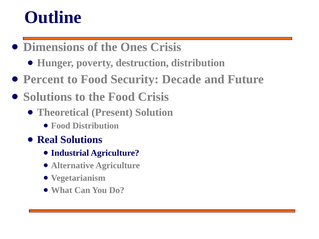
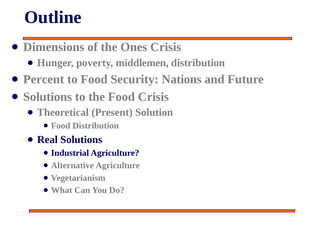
destruction: destruction -> middlemen (142, 63)
Decade: Decade -> Nations (182, 79)
